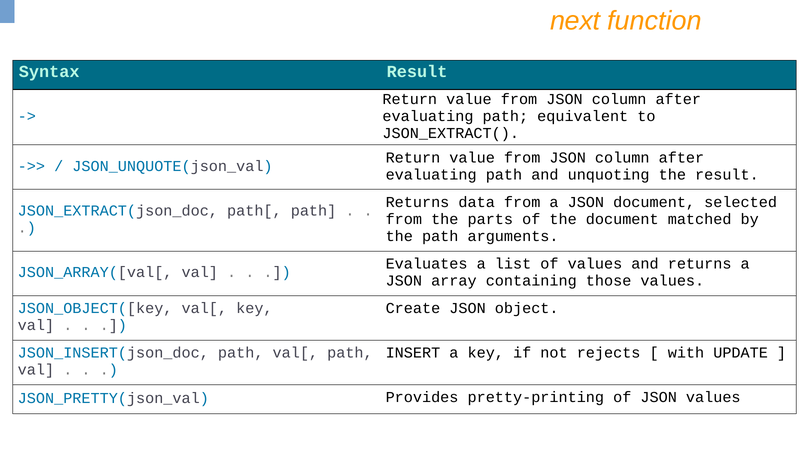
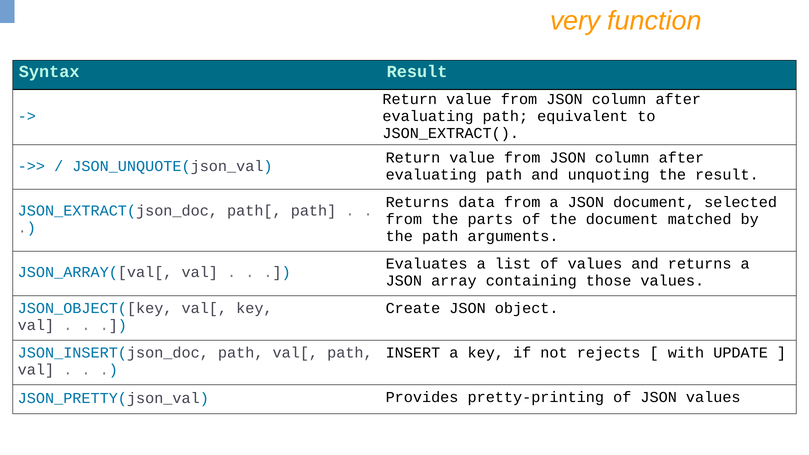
next: next -> very (575, 21)
